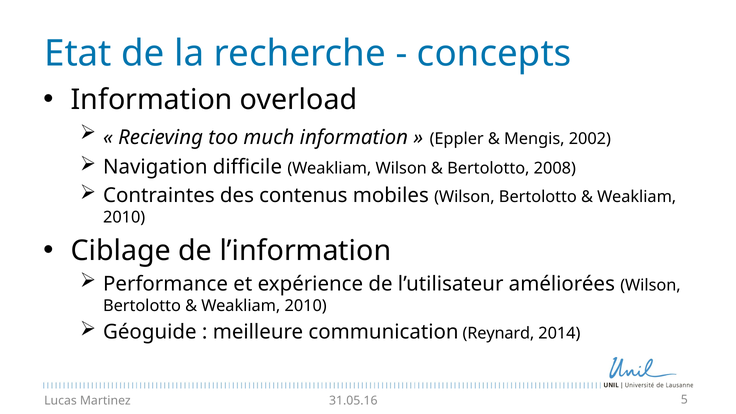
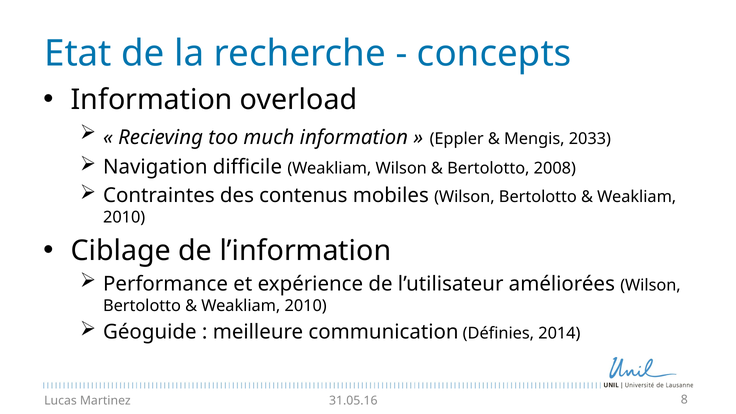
2002: 2002 -> 2033 (590, 139)
Reynard: Reynard -> Définies (498, 334)
5: 5 -> 8 (684, 400)
